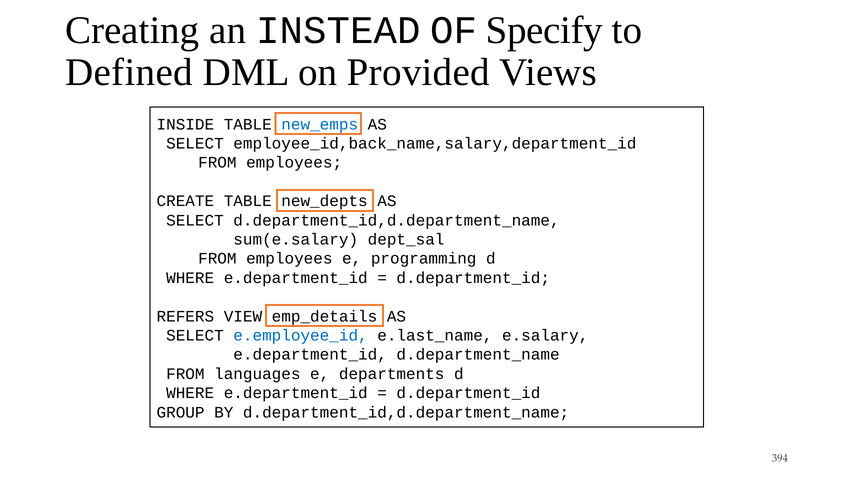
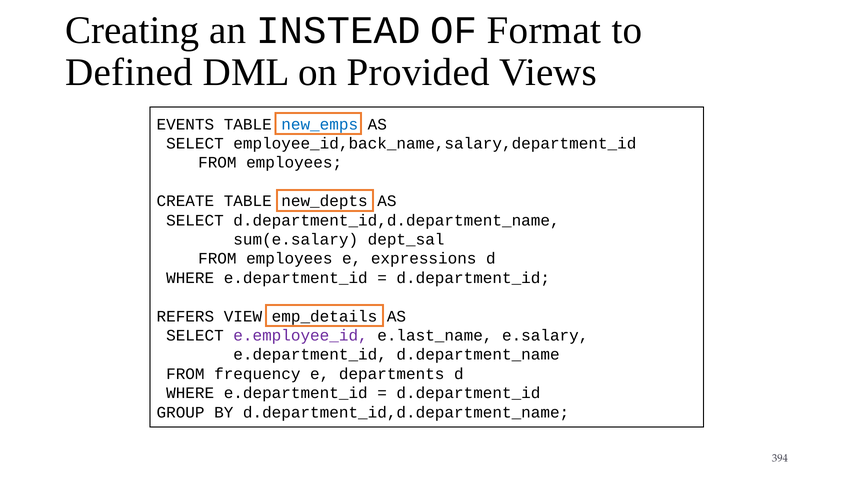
Specify: Specify -> Format (544, 30)
INSIDE: INSIDE -> EVENTS (185, 124)
programming: programming -> expressions (424, 259)
e.employee_id colour: blue -> purple (301, 335)
languages: languages -> frequency (257, 374)
